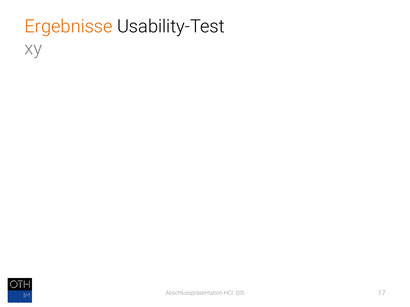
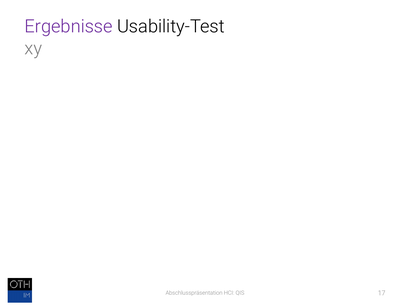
Ergebnisse colour: orange -> purple (69, 27)
